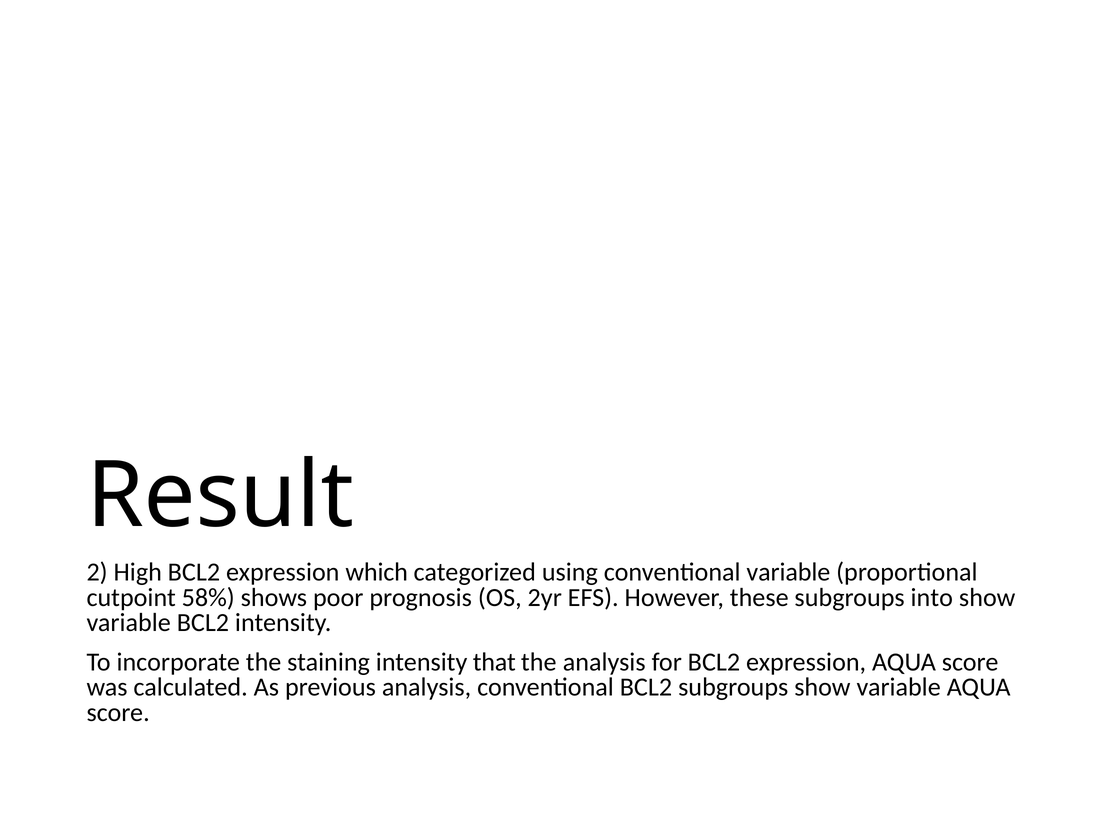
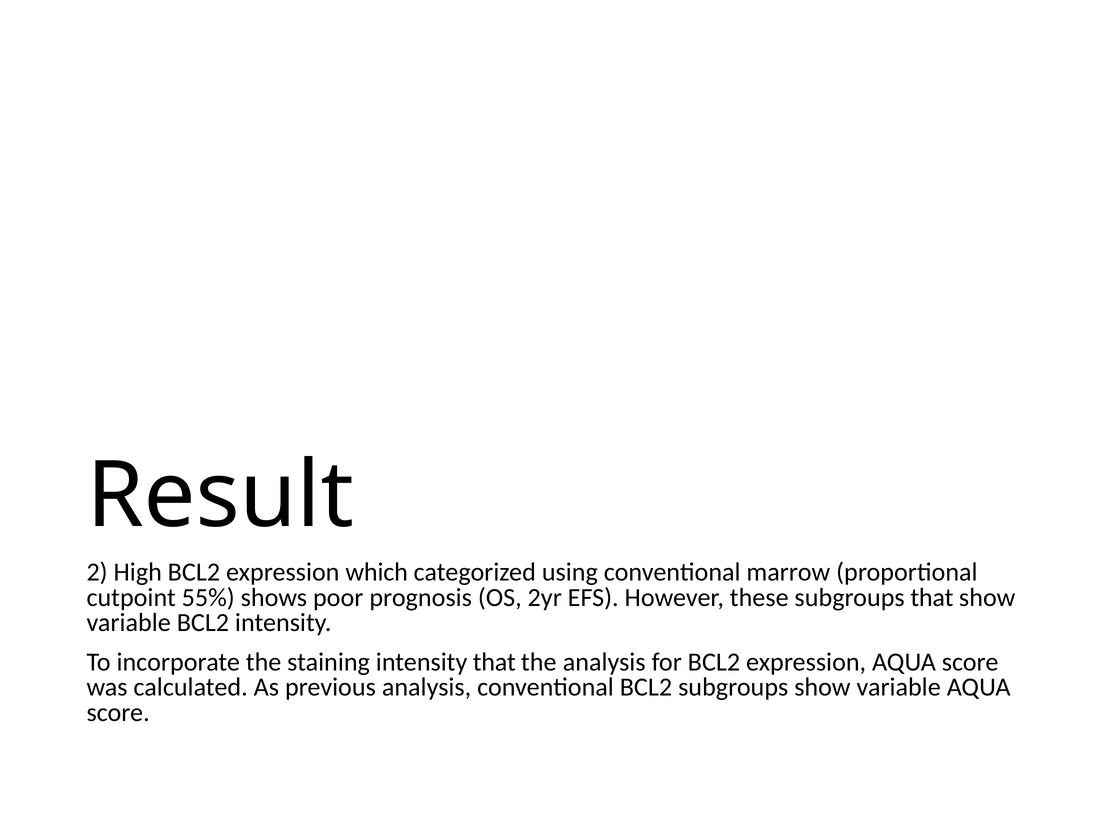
conventional variable: variable -> marrow (788, 572)
58%: 58% -> 55% (208, 598)
subgroups into: into -> that (932, 598)
